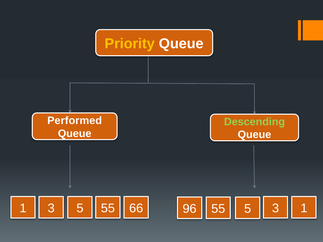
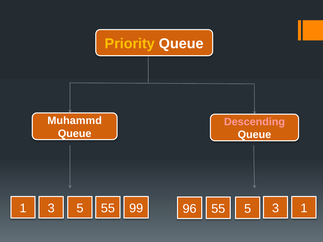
Performed: Performed -> Muhammd (75, 121)
Descending colour: light green -> pink (254, 122)
66: 66 -> 99 (136, 208)
